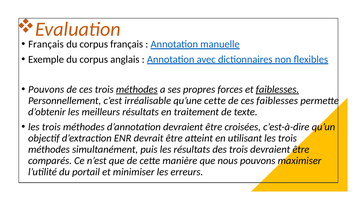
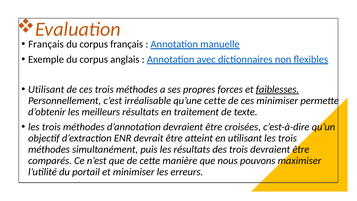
Pouvons: Pouvons -> Utilisant (46, 89)
méthodes underline: present -> none (137, 89)
ces faiblesses: faiblesses -> minimiser (277, 101)
